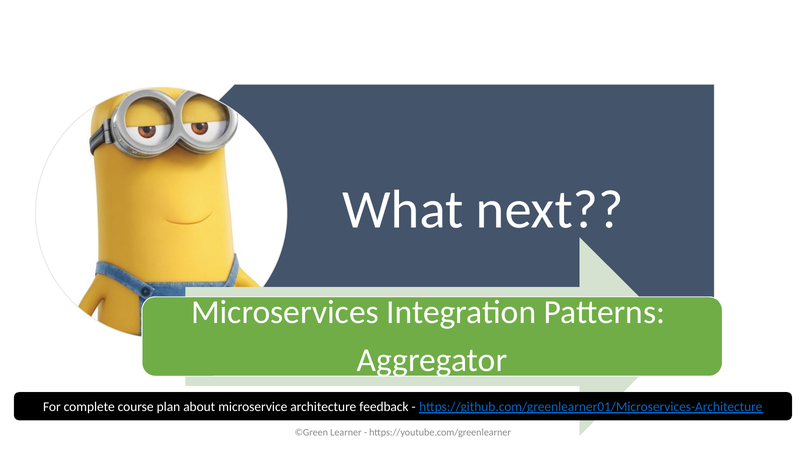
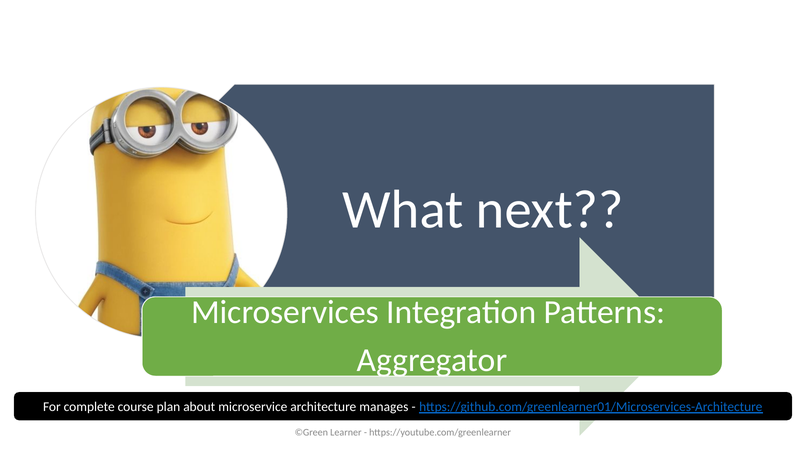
feedback: feedback -> manages (384, 407)
